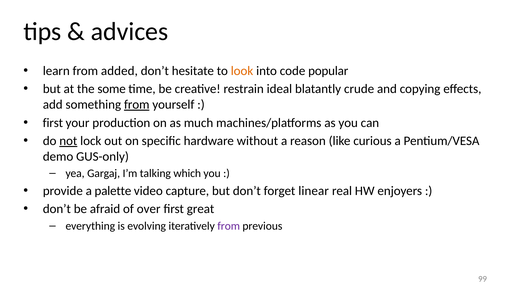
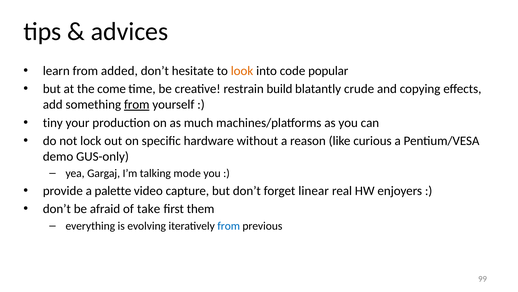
some: some -> come (112, 89)
ideal: ideal -> build (279, 89)
first: first -> tiny (53, 122)
not underline: present -> none (68, 141)
which: which -> mode (187, 173)
over: over -> take (149, 209)
great: great -> them (201, 209)
from colour: purple -> blue (229, 225)
